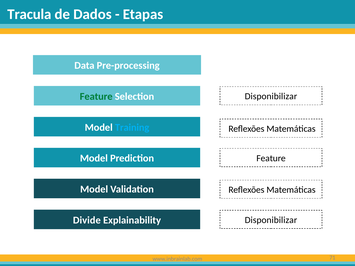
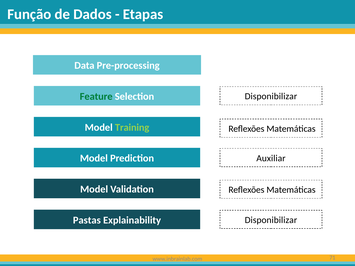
Tracula: Tracula -> Função (29, 14)
Training colour: light blue -> light green (132, 127)
Feature: Feature -> Auxiliar (271, 158)
Divide: Divide -> Pastas (87, 220)
